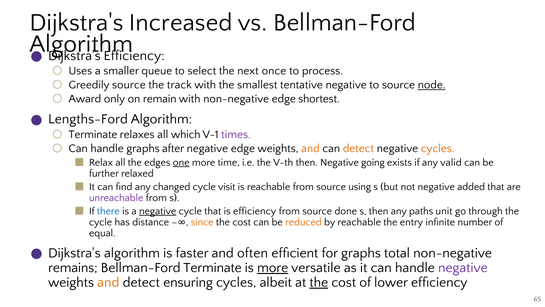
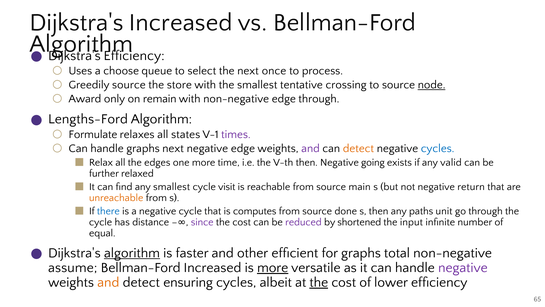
smaller: smaller -> choose (121, 71)
track: track -> store (179, 85)
tentative negative: negative -> crossing (346, 85)
edge shortest: shortest -> through (319, 99)
Terminate: Terminate -> Formulate (93, 134)
which: which -> states (186, 134)
graphs after: after -> next (173, 148)
and colour: orange -> purple (311, 148)
cycles colour: orange -> blue (438, 148)
one underline: present -> none (181, 162)
any changed: changed -> smallest (172, 186)
using: using -> main (360, 186)
added: added -> return (471, 186)
unreachable colour: purple -> orange (116, 197)
negative underline: present -> none (158, 211)
is efficiency: efficiency -> computes (255, 211)
since colour: orange -> purple (202, 222)
reduced colour: orange -> purple (303, 222)
by reachable: reachable -> shortened (359, 222)
entry: entry -> input (411, 222)
algorithm underline: none -> present (132, 253)
often: often -> other (253, 253)
remains: remains -> assume (73, 267)
Bellman-Ford Terminate: Terminate -> Increased (212, 267)
